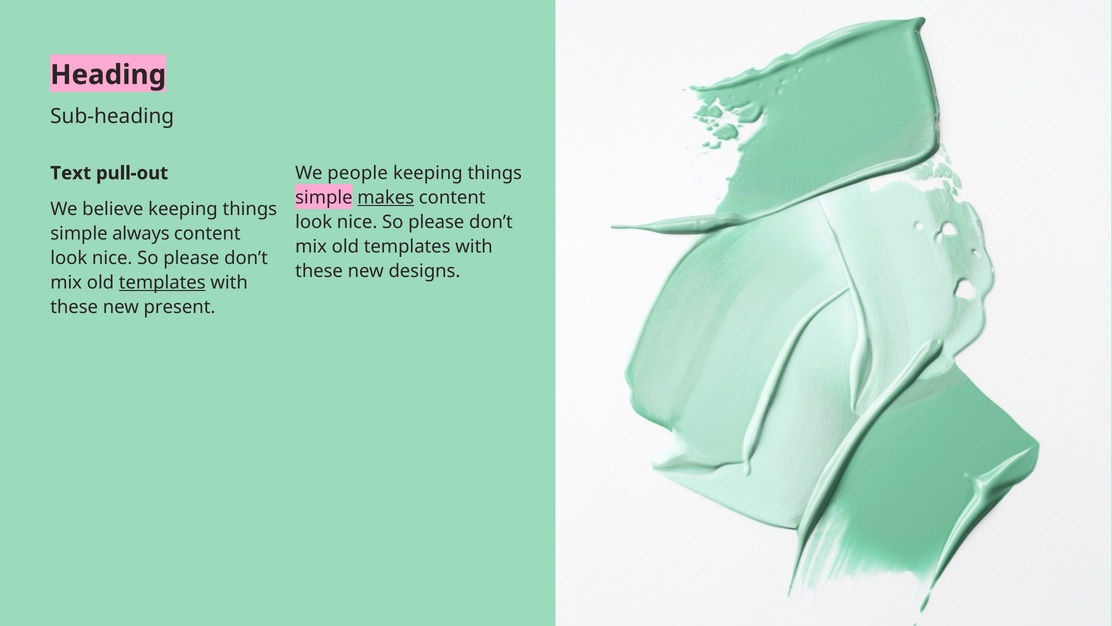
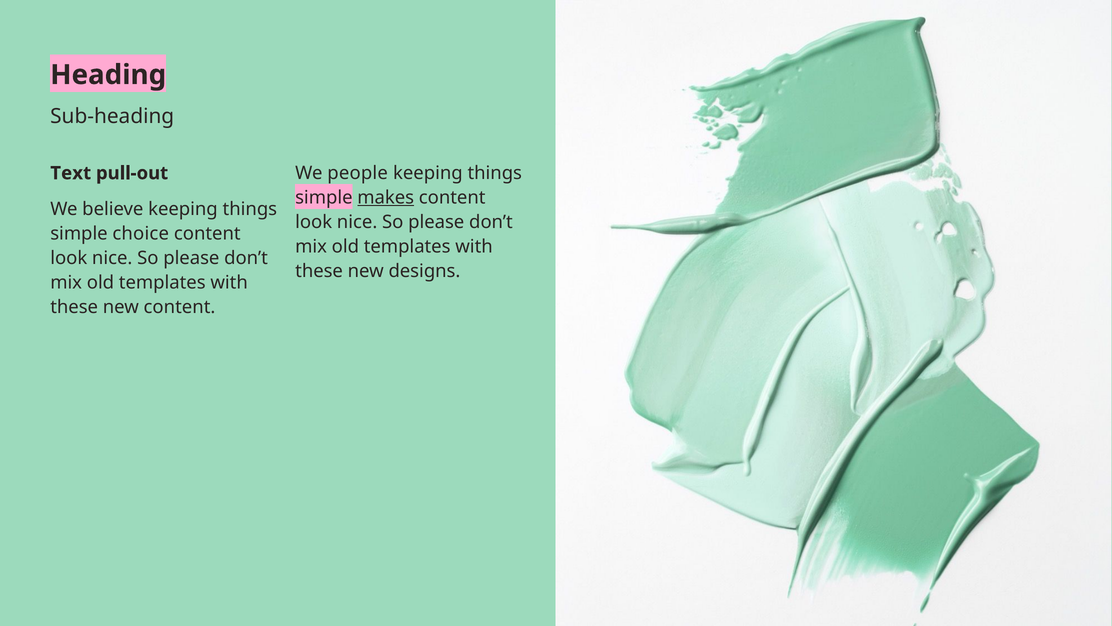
always: always -> choice (141, 233)
templates underline: present -> none (162, 282)
new present: present -> content (180, 307)
